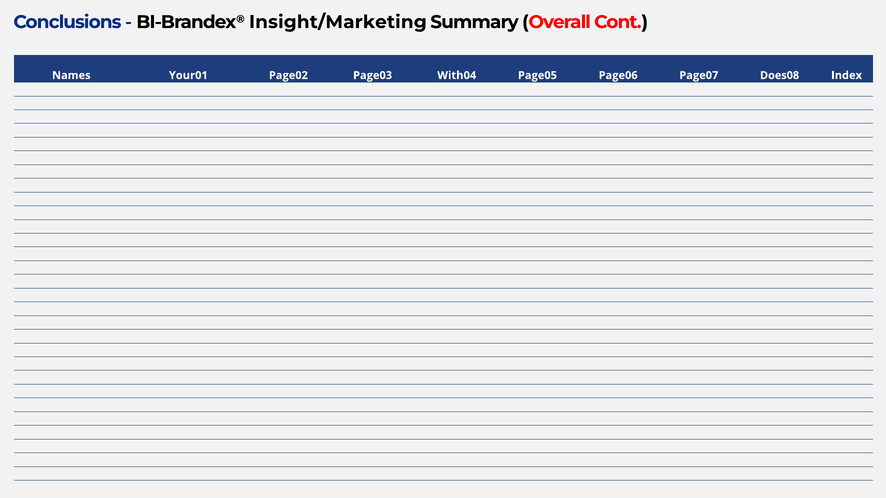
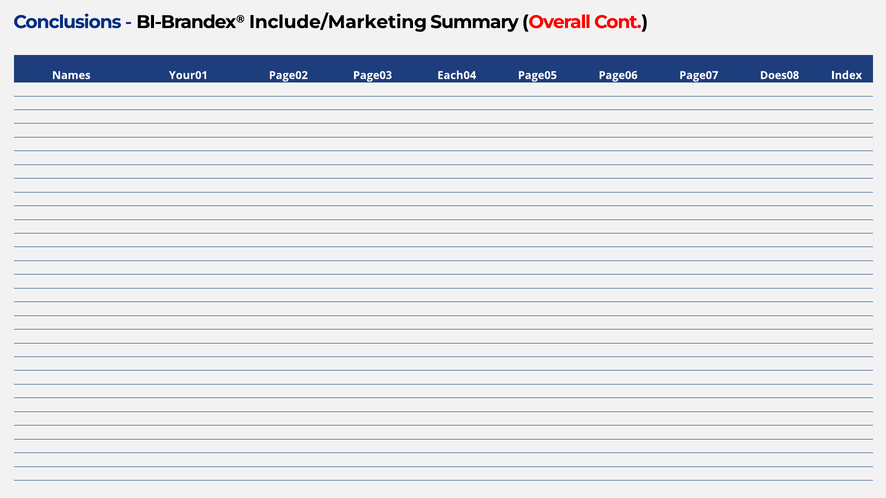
Insight/Marketing: Insight/Marketing -> Include/Marketing (338, 22)
With04: With04 -> Each04 (457, 75)
